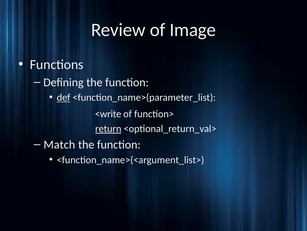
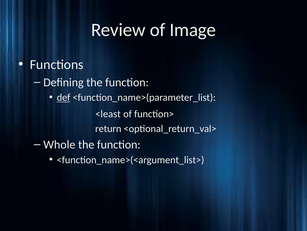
<write: <write -> <least (108, 114)
return underline: present -> none (108, 128)
Match: Match -> Whole (59, 144)
